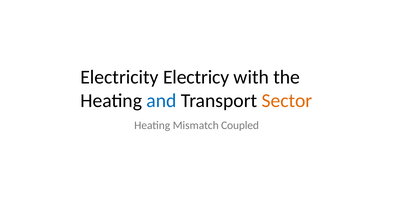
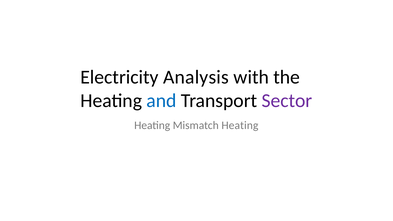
Electricy: Electricy -> Analysis (196, 77)
Sector colour: orange -> purple (287, 101)
Mismatch Coupled: Coupled -> Heating (240, 125)
